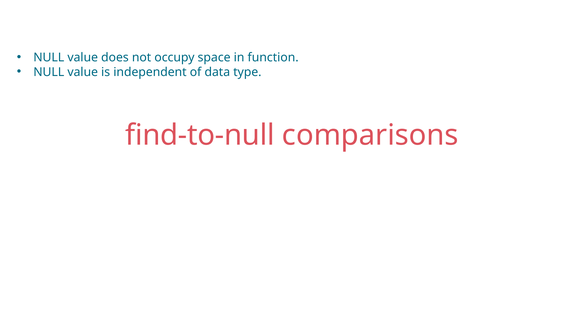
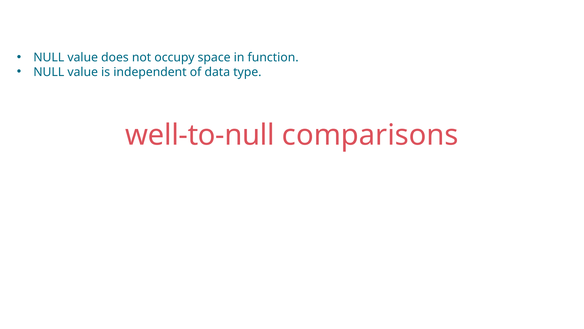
find-to-null: find-to-null -> well-to-null (200, 135)
